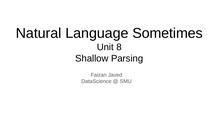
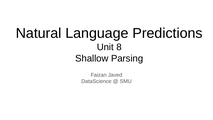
Sometimes: Sometimes -> Predictions (167, 33)
